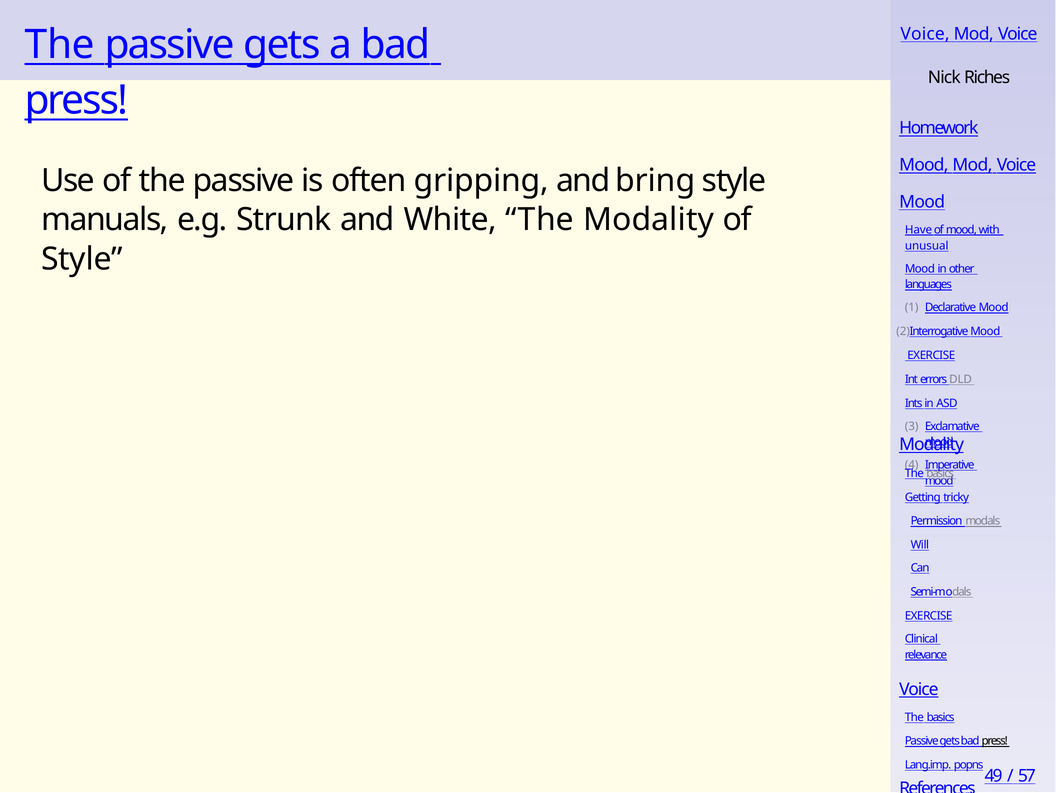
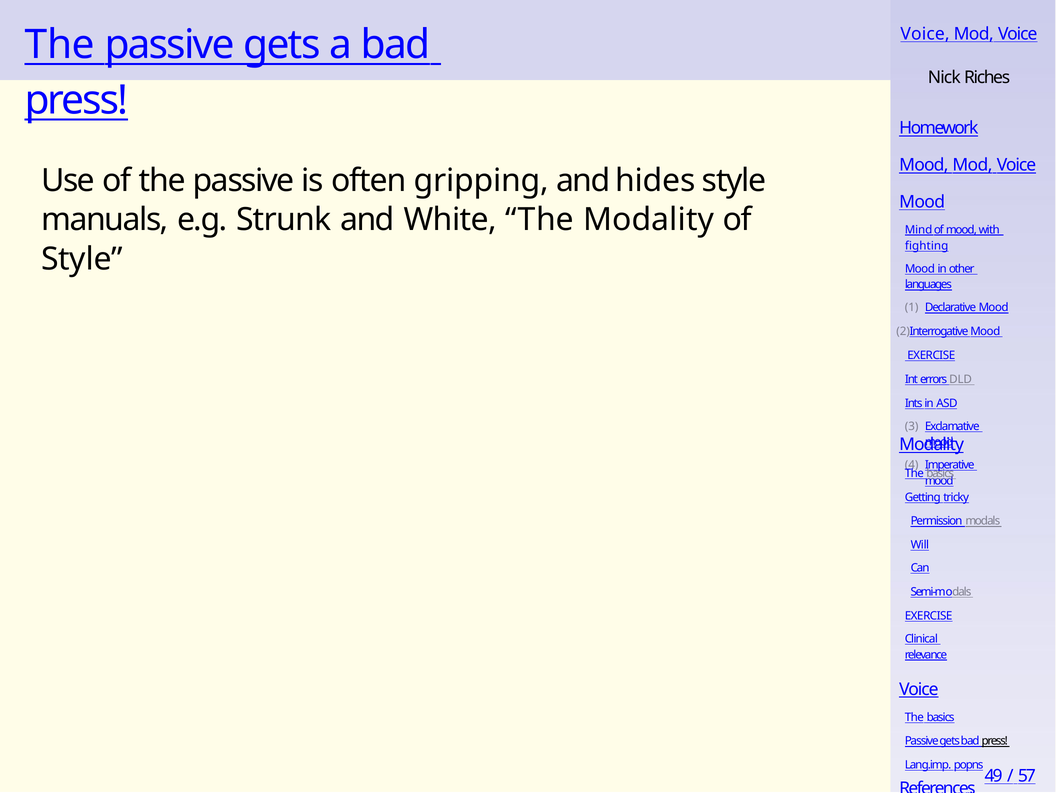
bring: bring -> hides (655, 181)
Have: Have -> Mind (919, 230)
unusual: unusual -> fighting (927, 246)
